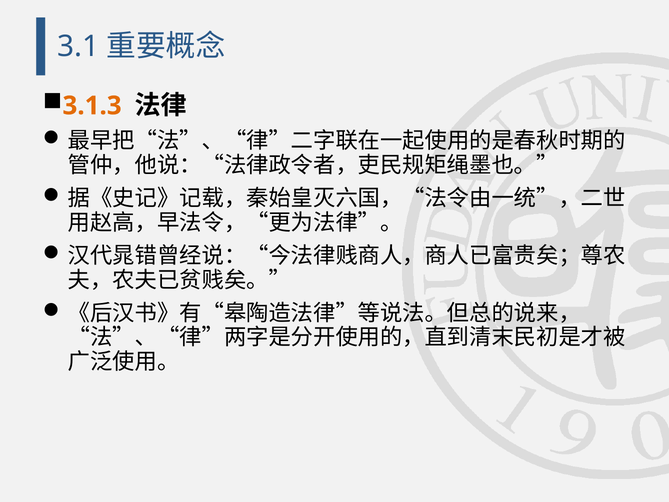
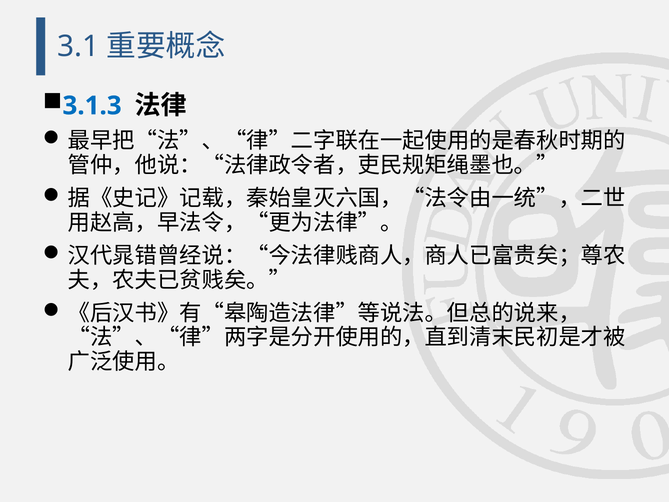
3.1.3 colour: orange -> blue (92, 106)
